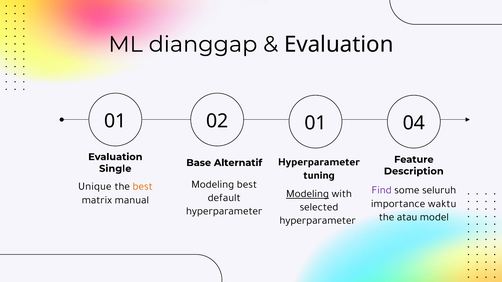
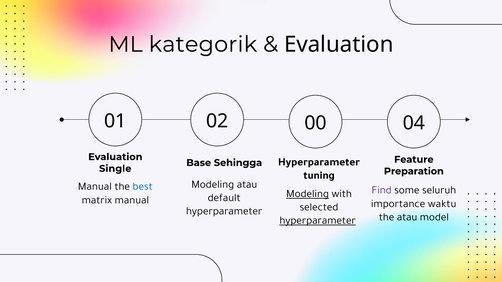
dianggap: dianggap -> kategorik (203, 44)
02 01: 01 -> 00 (316, 123)
Alternatif: Alternatif -> Sehingga (238, 163)
Description: Description -> Preparation (414, 171)
Modeling best: best -> atau (247, 184)
Unique: Unique -> Manual (95, 187)
best colour: orange -> blue (143, 187)
hyperparameter underline: none -> present (318, 221)
